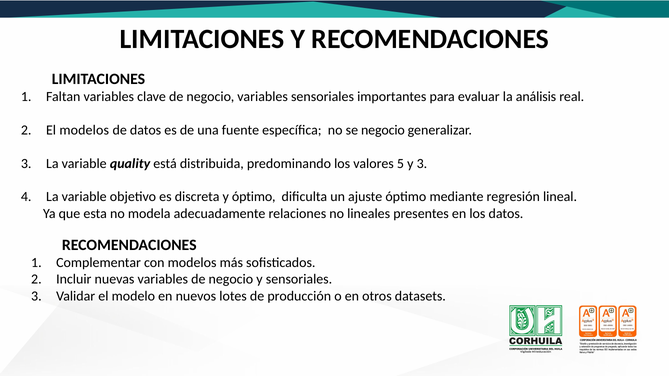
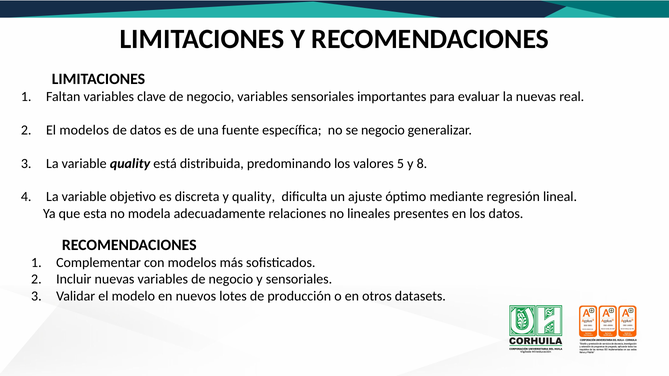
la análisis: análisis -> nuevas (536, 97)
y 3: 3 -> 8 (422, 164)
y óptimo: óptimo -> quality (254, 197)
